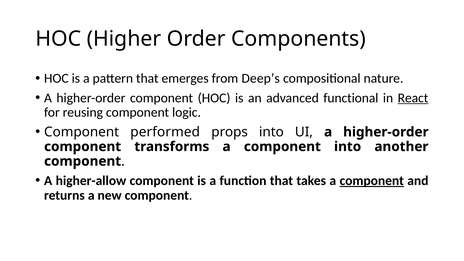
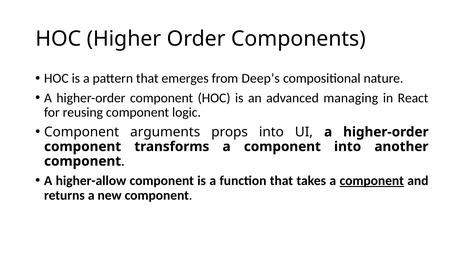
functional: functional -> managing (351, 98)
React underline: present -> none (413, 98)
performed: performed -> arguments (165, 132)
